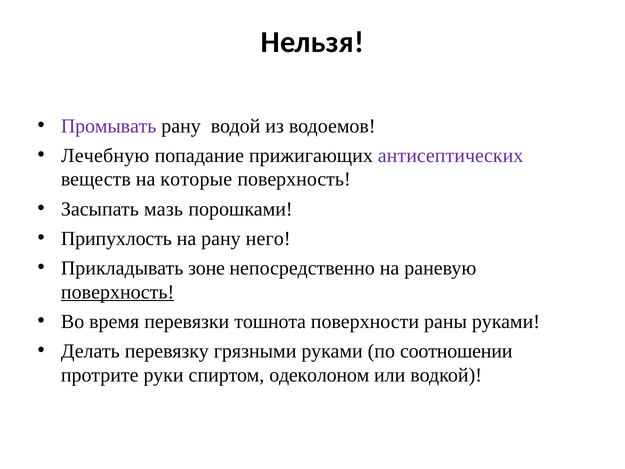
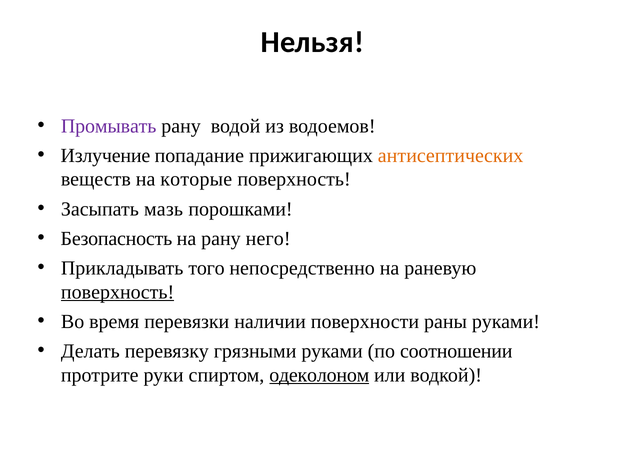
Лечебную: Лечебную -> Излучение (105, 155)
антисептических colour: purple -> orange (451, 155)
Припухлость: Припухлость -> Безопасность (116, 238)
зоне: зоне -> того (207, 268)
тошнота: тошнота -> наличии (270, 321)
одеколоном underline: none -> present (319, 375)
